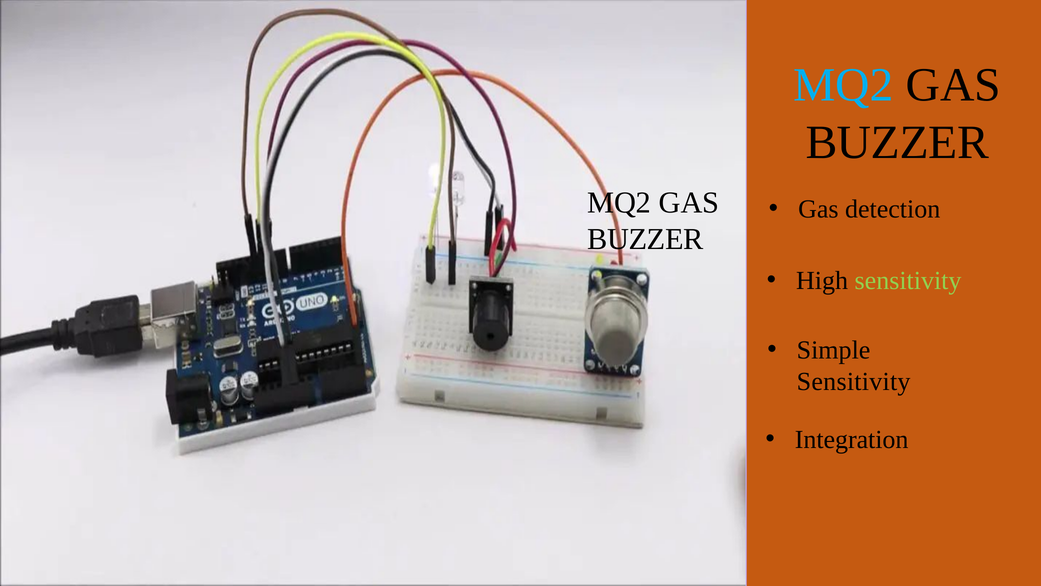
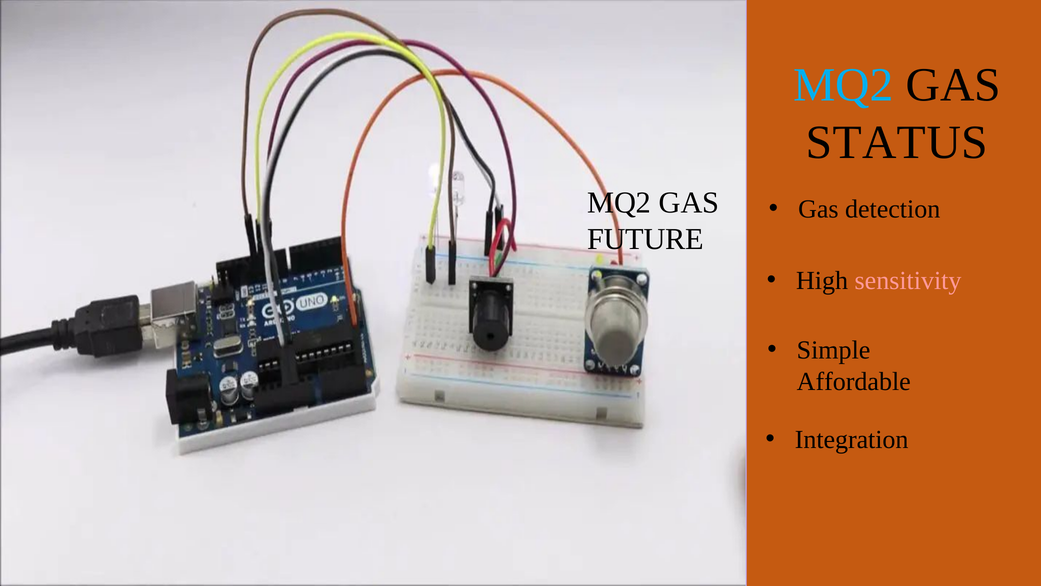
BUZZER: BUZZER -> STATUS (897, 142)
BUZZER: BUZZER -> FUTURE (645, 239)
sensitivity colour: light green -> pink (908, 280)
Sensitivity: Sensitivity -> Affordable (854, 381)
